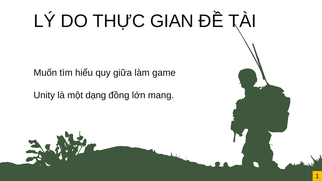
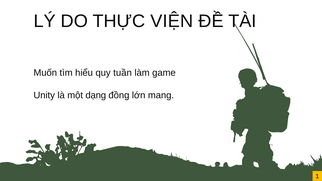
GIAN: GIAN -> VIỆN (172, 21)
giữa: giữa -> tuần (123, 73)
